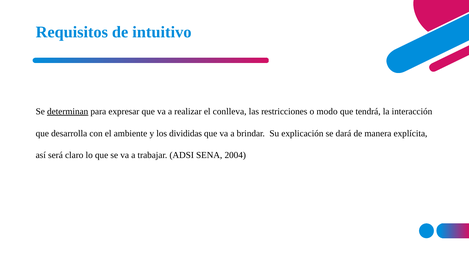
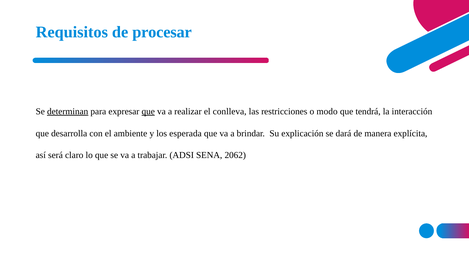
intuitivo: intuitivo -> procesar (162, 32)
que underline: none -> present (148, 111)
divididas: divididas -> esperada (185, 133)
2004: 2004 -> 2062 (235, 155)
